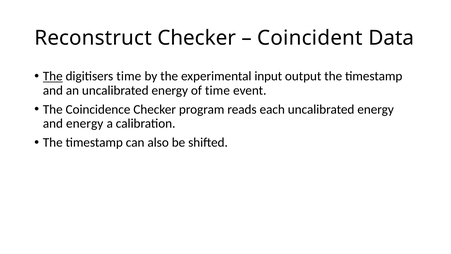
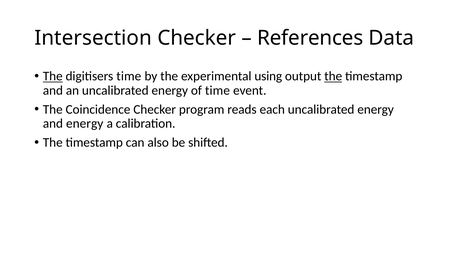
Reconstruct: Reconstruct -> Intersection (93, 38)
Coincident: Coincident -> References (310, 38)
input: input -> using (268, 76)
the underline: none -> present (333, 76)
